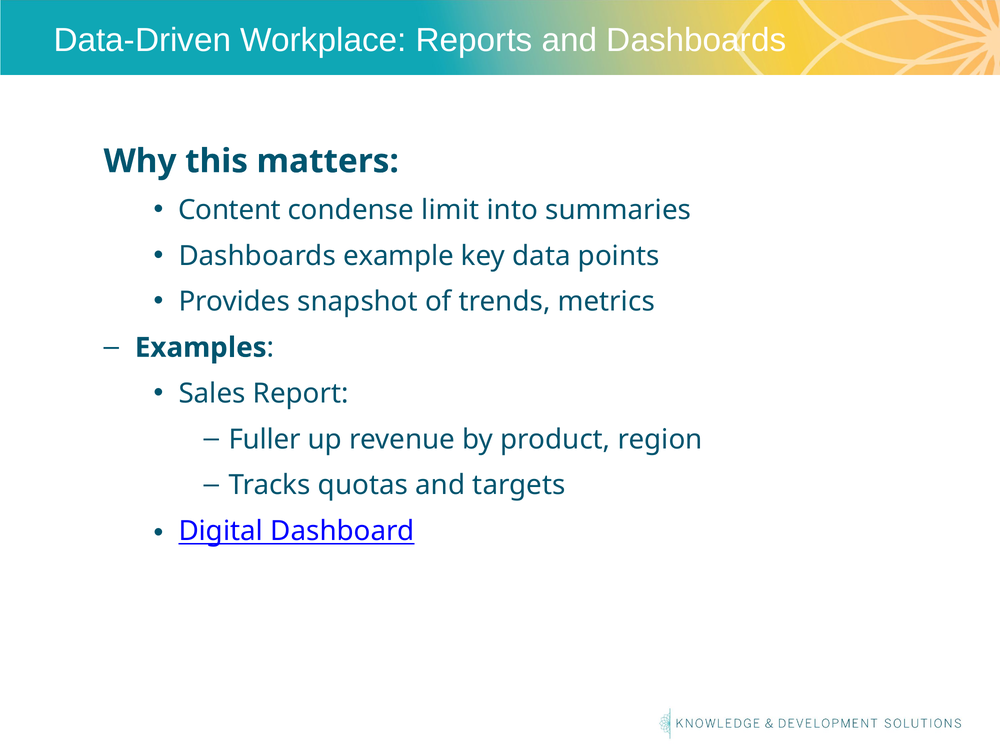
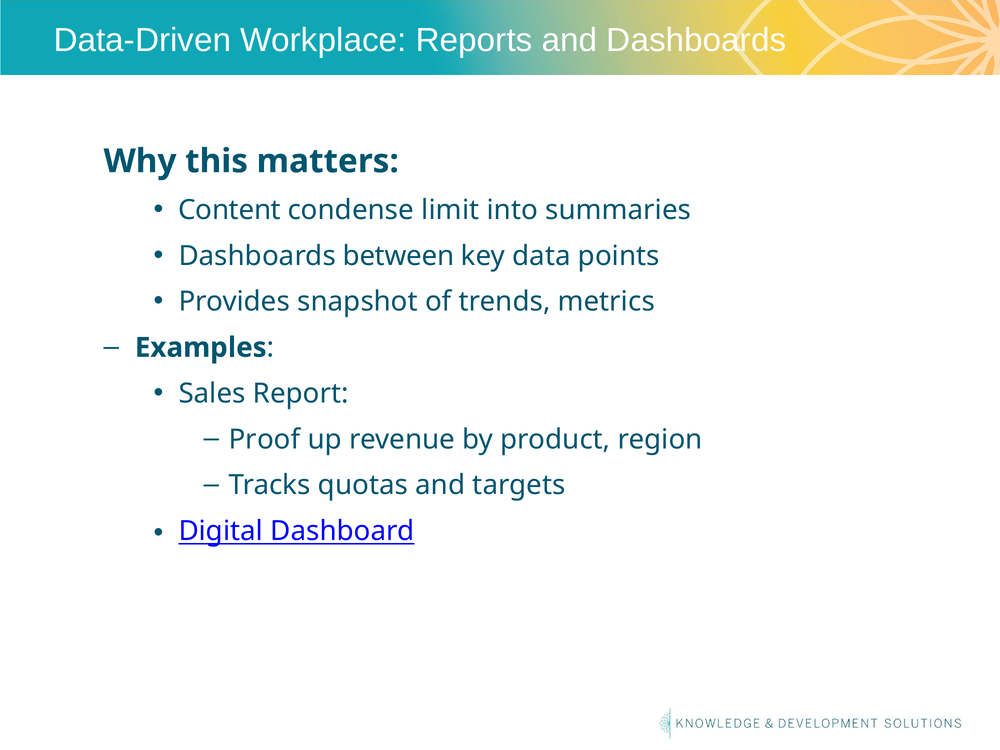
example: example -> between (398, 256)
Fuller: Fuller -> Proof (264, 439)
